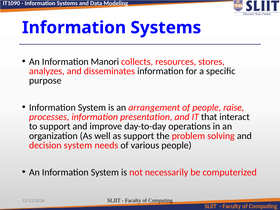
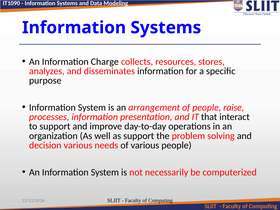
Manori: Manori -> Charge (105, 62)
decision system: system -> various (78, 145)
